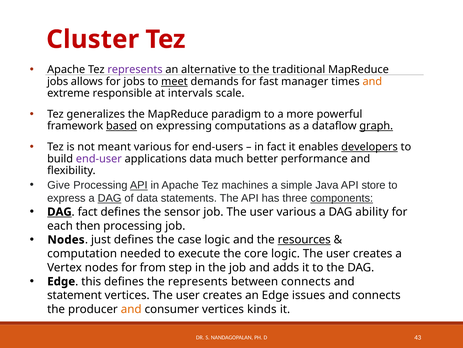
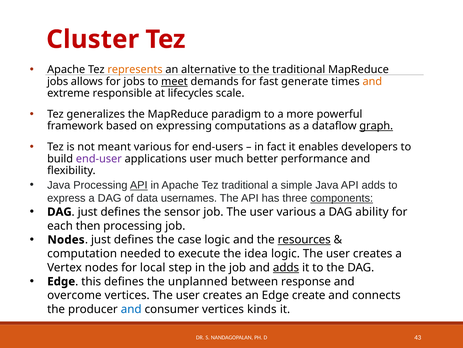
represents colour: purple -> orange (135, 70)
manager: manager -> generate (305, 81)
intervals: intervals -> lifecycles (190, 93)
based underline: present -> none (122, 126)
developers underline: present -> none (370, 147)
applications data: data -> user (201, 158)
Give: Give -> Java (59, 185)
Tez machines: machines -> traditional (245, 185)
API store: store -> adds (373, 185)
DAG underline: present -> none (110, 198)
statements: statements -> usernames (189, 198)
DAG underline: present -> none (59, 211)
fact: fact -> just (88, 211)
core: core -> idea (256, 253)
from: from -> local (153, 267)
adds underline: none -> present (286, 267)
the represents: represents -> unplanned (198, 281)
between connects: connects -> response (306, 281)
statement: statement -> overcome (74, 295)
issues: issues -> create (309, 295)
and colour: orange -> blue (131, 309)
